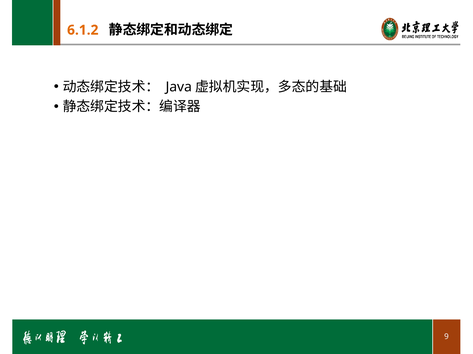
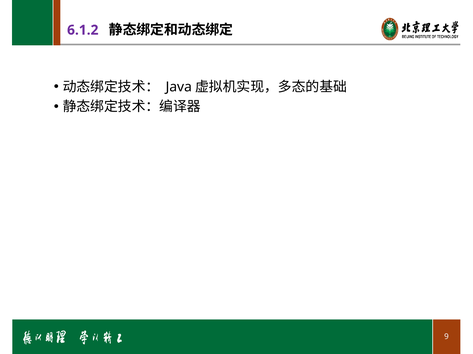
6.1.2 colour: orange -> purple (83, 30)
